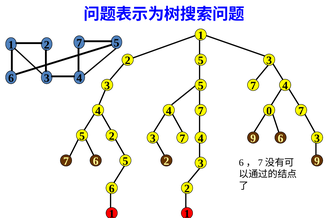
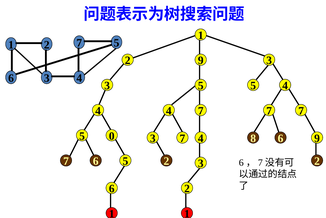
5: 5 -> 9 (201, 60)
5 7: 7 -> 5 (253, 85)
0: 0 -> 7 (269, 111)
5 2: 2 -> 0 (112, 136)
3 9: 9 -> 8 (253, 138)
6 3: 3 -> 9 (317, 138)
9: 9 -> 2 (317, 161)
